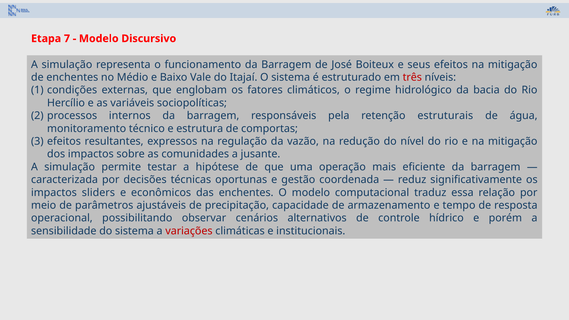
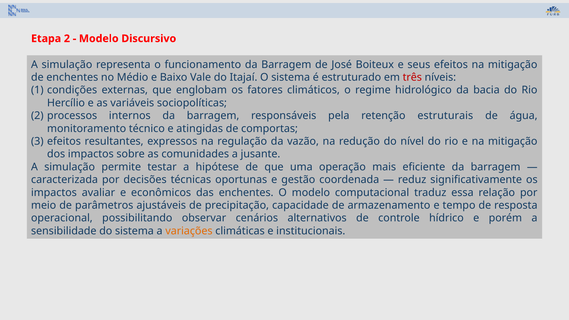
Etapa 7: 7 -> 2 (67, 39)
estrutura: estrutura -> atingidas (200, 129)
sliders: sliders -> avaliar (98, 193)
variações colour: red -> orange (189, 231)
